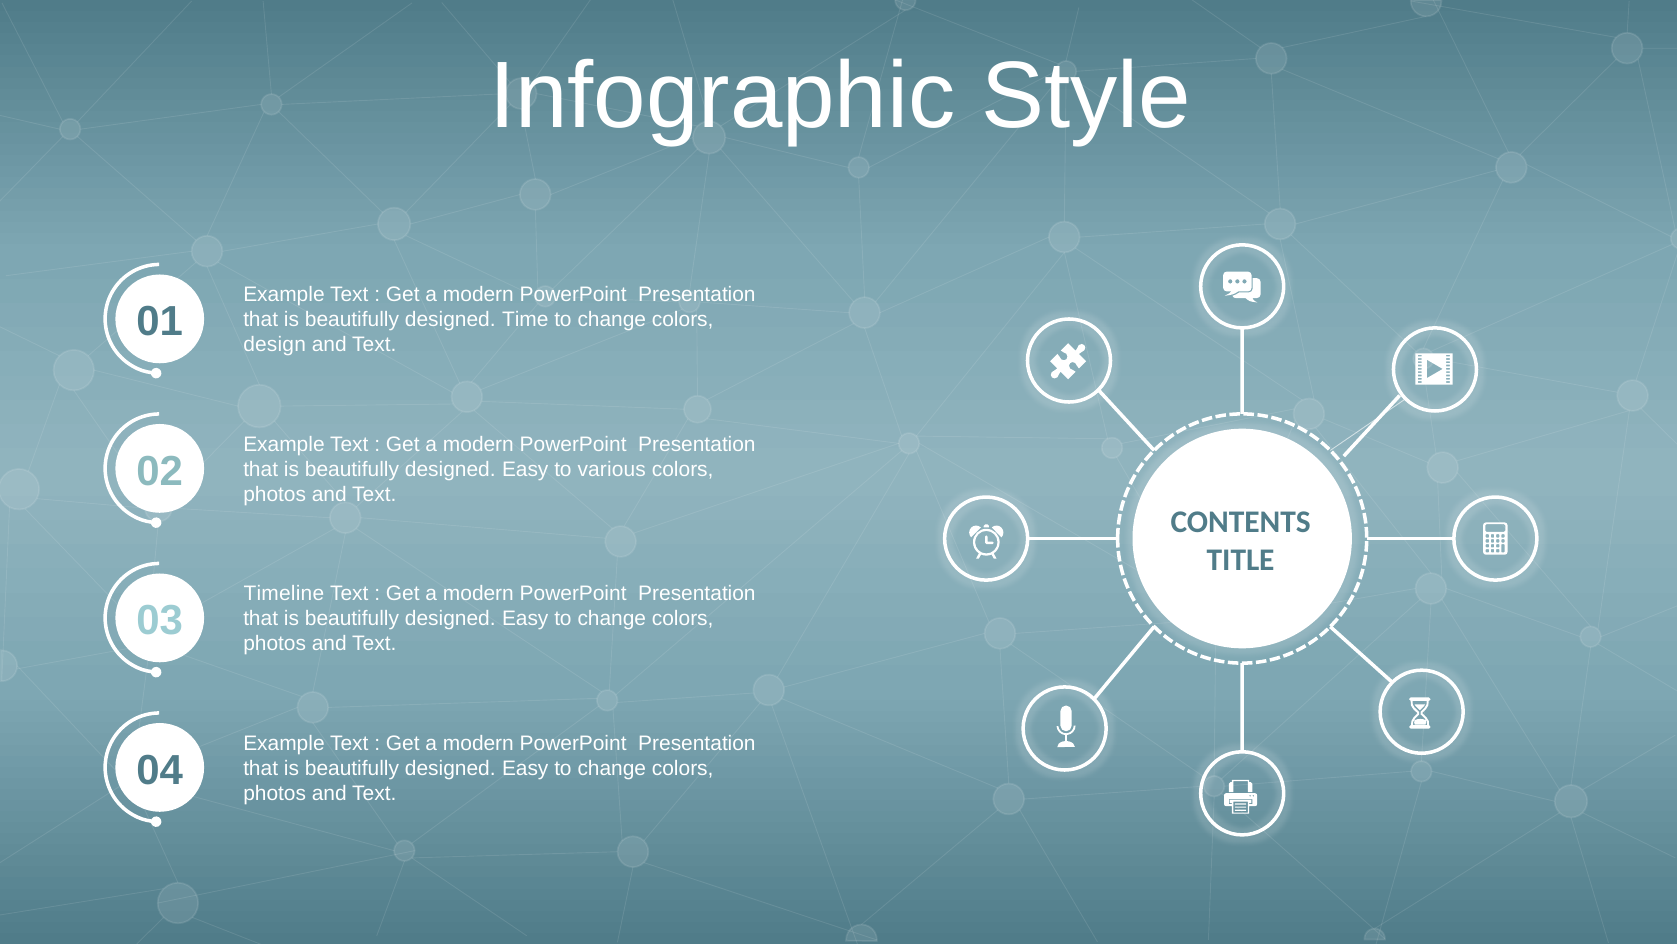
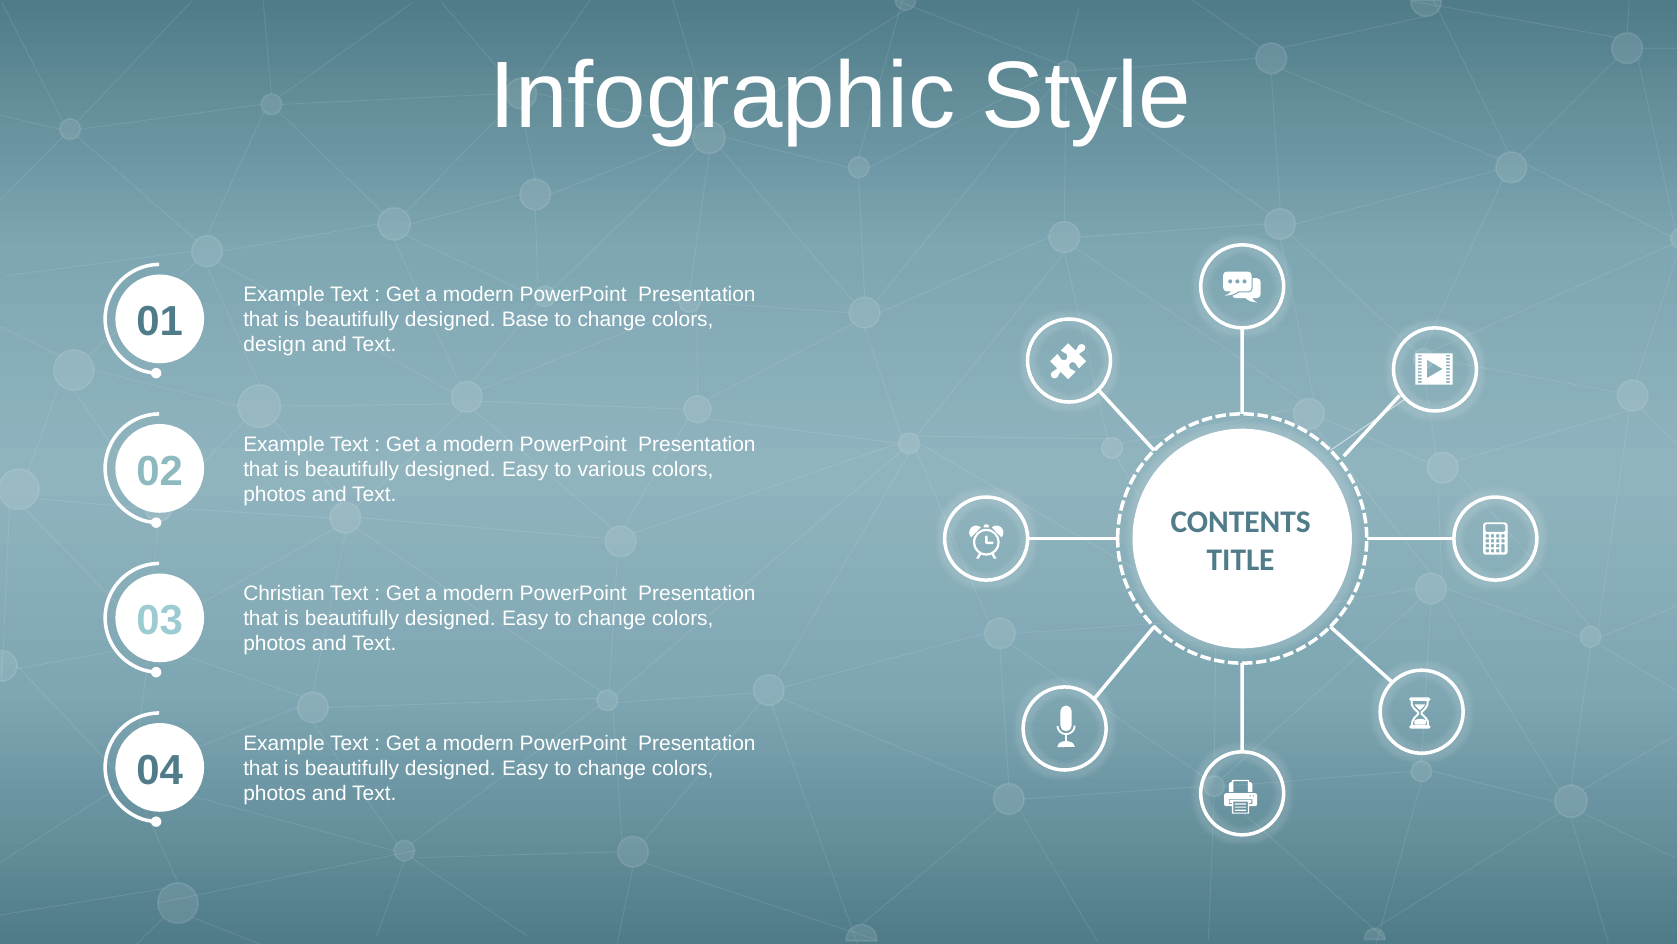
Time: Time -> Base (525, 320)
Timeline: Timeline -> Christian (284, 593)
